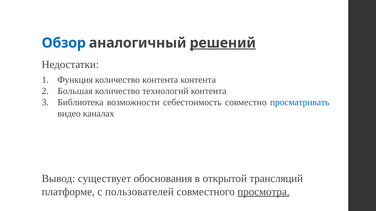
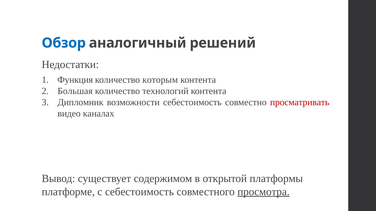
решений underline: present -> none (223, 43)
количество контента: контента -> которым (160, 80)
Библиотека: Библиотека -> Дипломник (81, 102)
просматривать colour: blue -> red (300, 102)
обоснования: обоснования -> содержимом (163, 179)
трансляций: трансляций -> платформы (276, 179)
с пользователей: пользователей -> себестоимость (139, 192)
